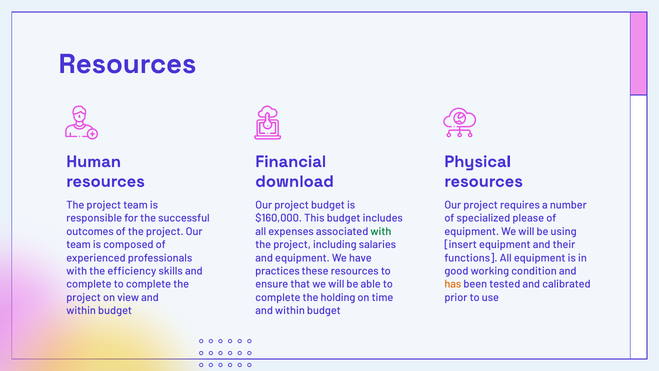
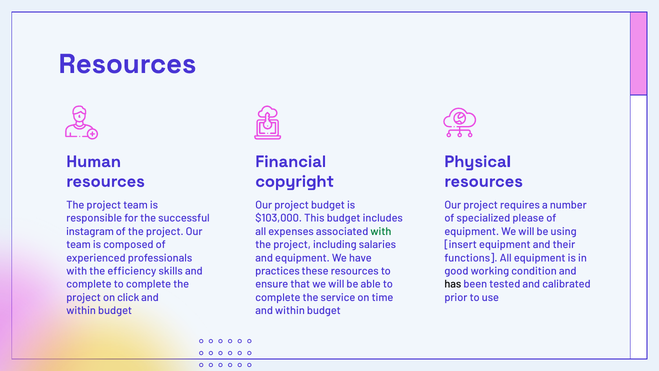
download: download -> copyright (295, 181)
$160,000: $160,000 -> $103,000 (279, 218)
outcomes: outcomes -> instagram (90, 231)
has colour: orange -> black (453, 284)
view: view -> click (128, 297)
holding: holding -> service (338, 297)
